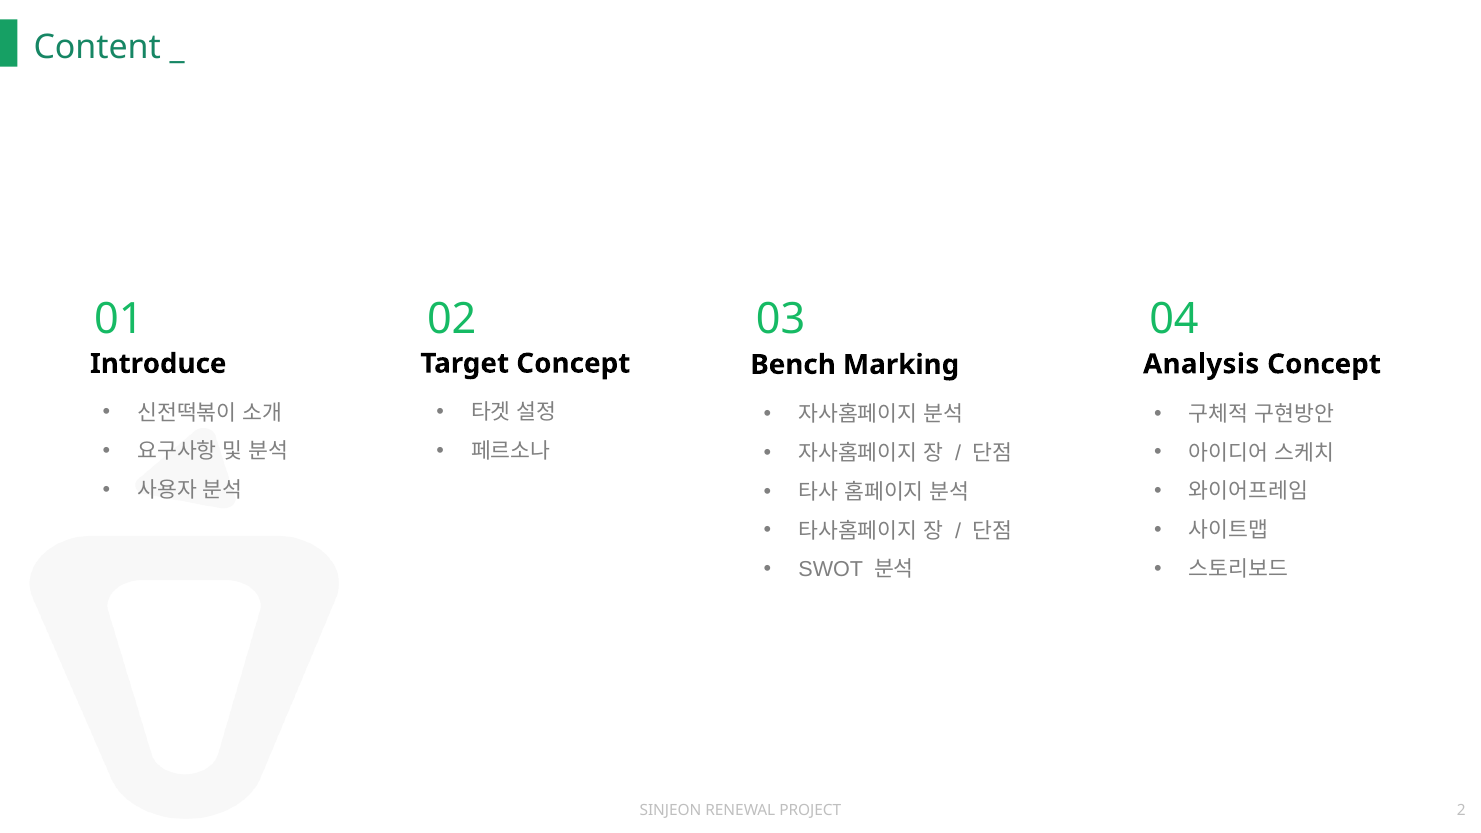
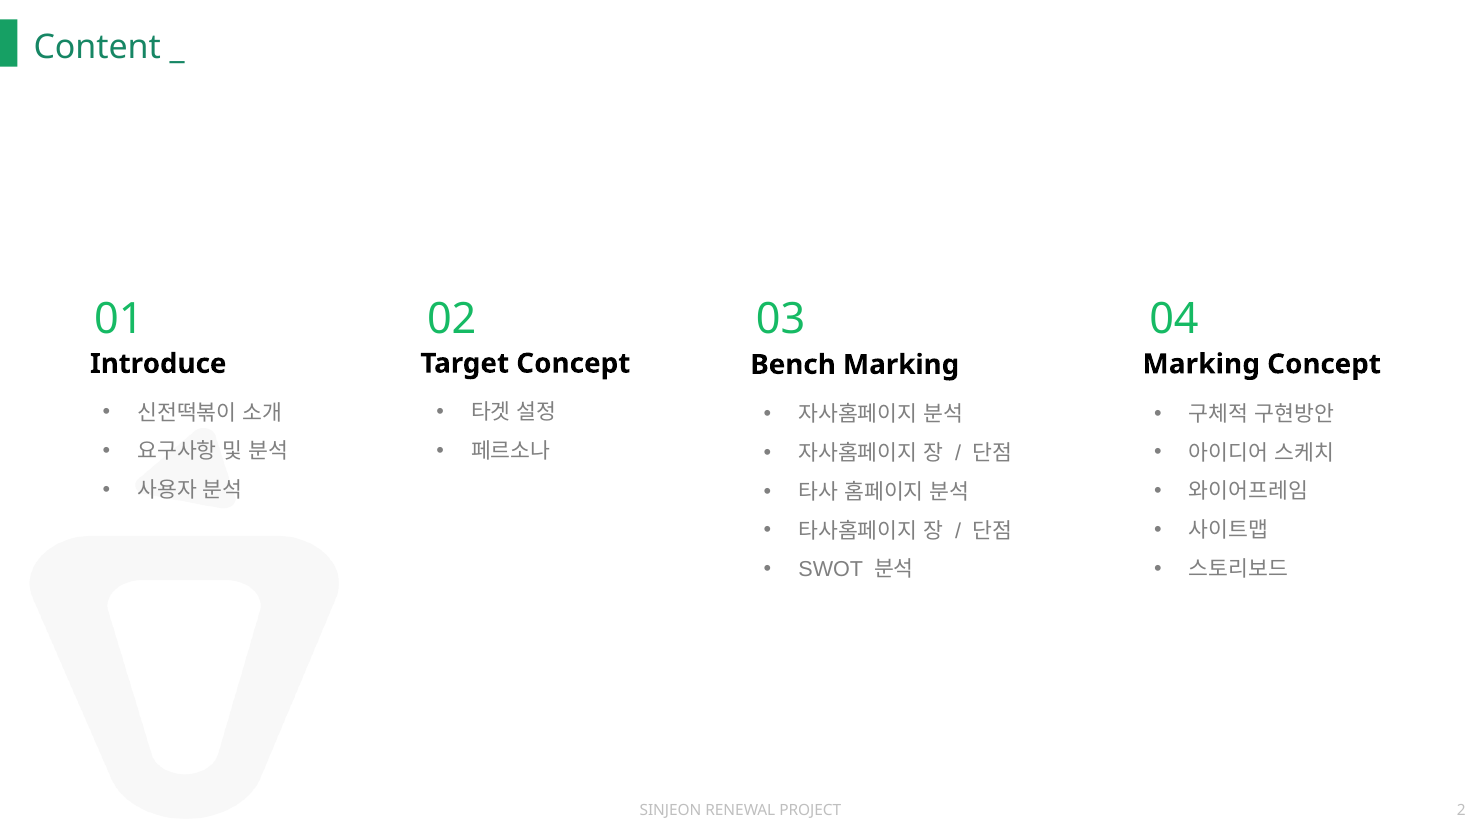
Analysis: Analysis -> Marking (1201, 364)
